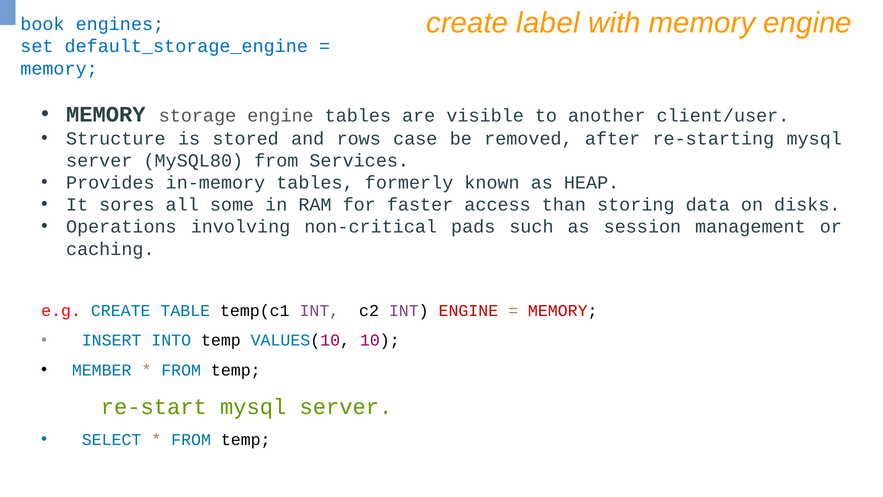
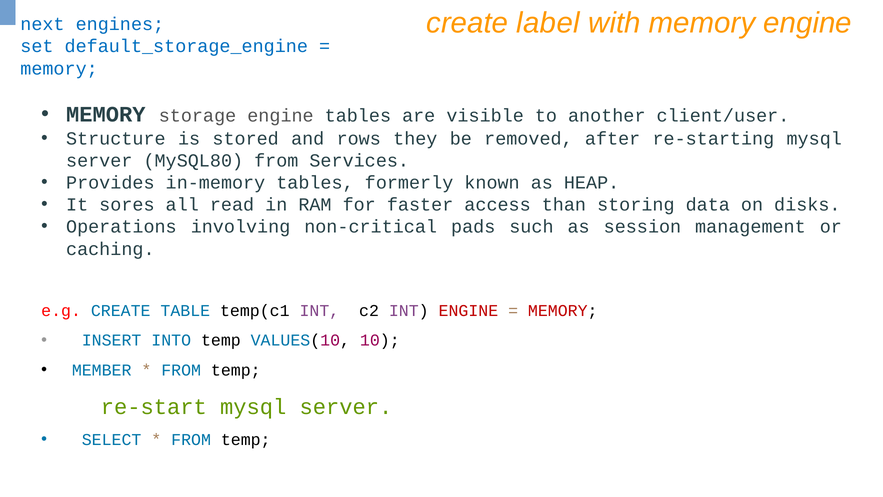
book: book -> next (42, 24)
case: case -> they (415, 138)
some: some -> read (232, 205)
